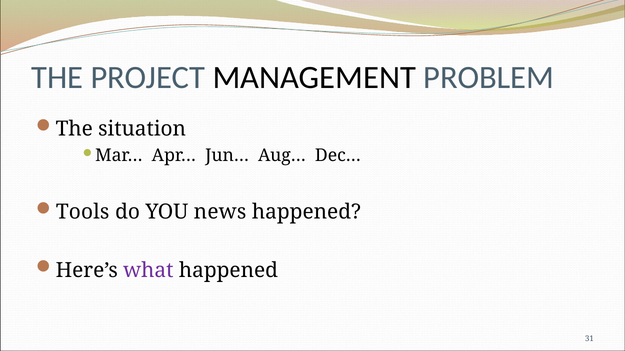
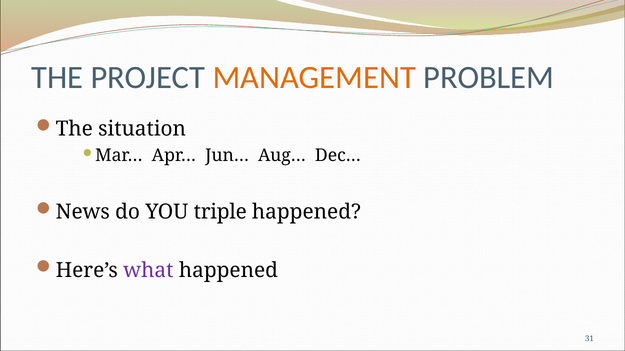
MANAGEMENT colour: black -> orange (314, 77)
Tools: Tools -> News (83, 212)
news: news -> triple (220, 212)
